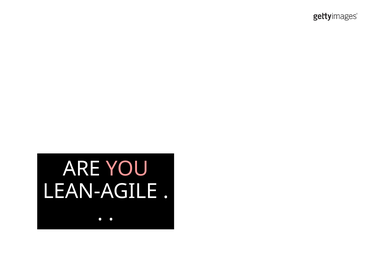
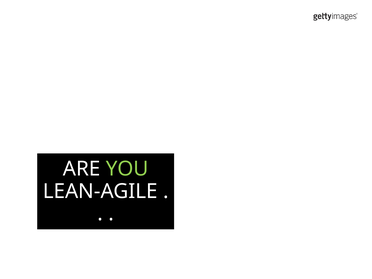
YOU colour: pink -> light green (127, 169)
